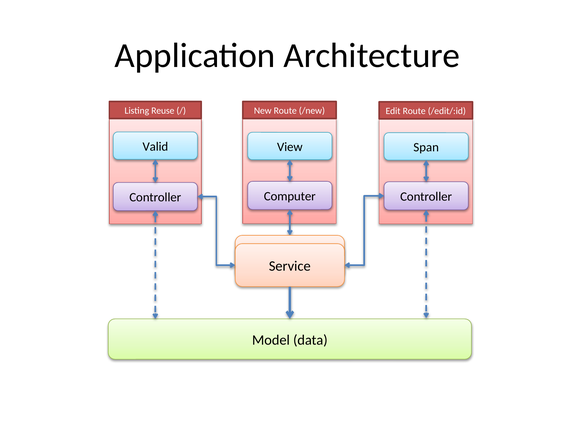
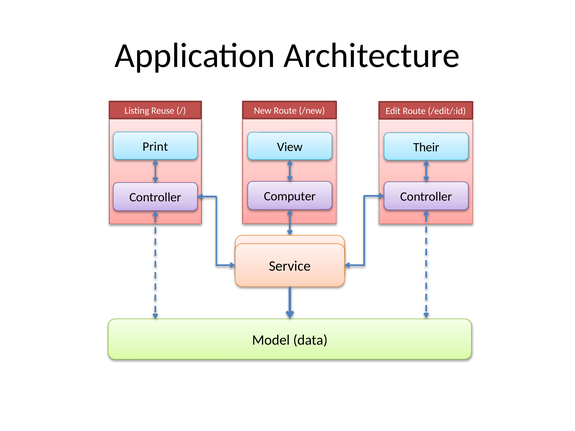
Valid: Valid -> Print (155, 147)
Span: Span -> Their (426, 147)
